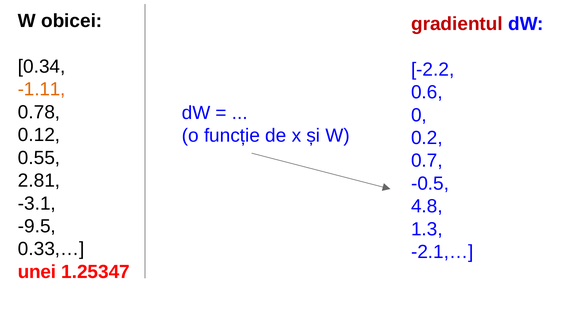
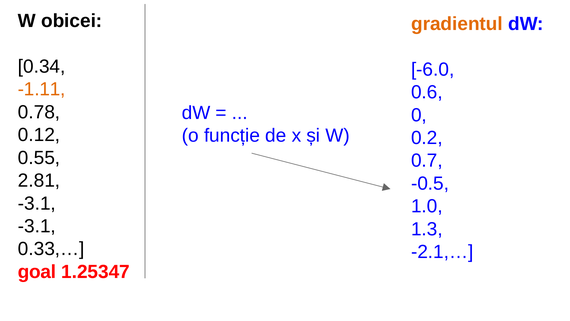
gradientul colour: red -> orange (457, 24)
-2.2: -2.2 -> -6.0 (433, 69)
4.8: 4.8 -> 1.0 (427, 206)
-9.5: -9.5 -> -3.1 (37, 226)
unei: unei -> goal (37, 272)
